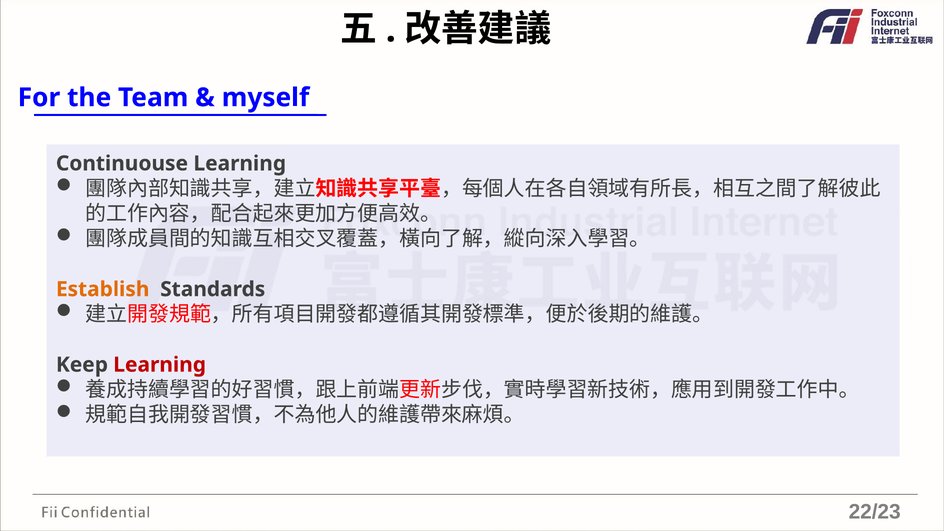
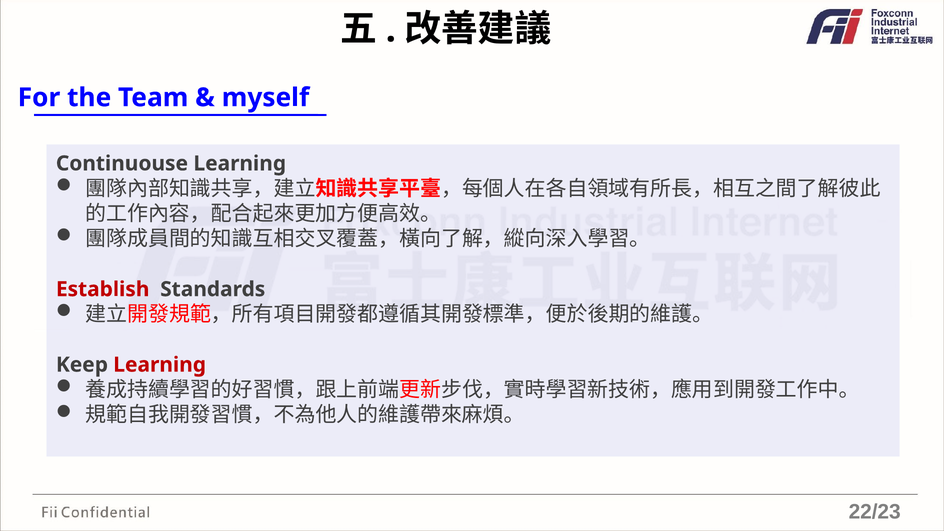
Establish colour: orange -> red (103, 289)
